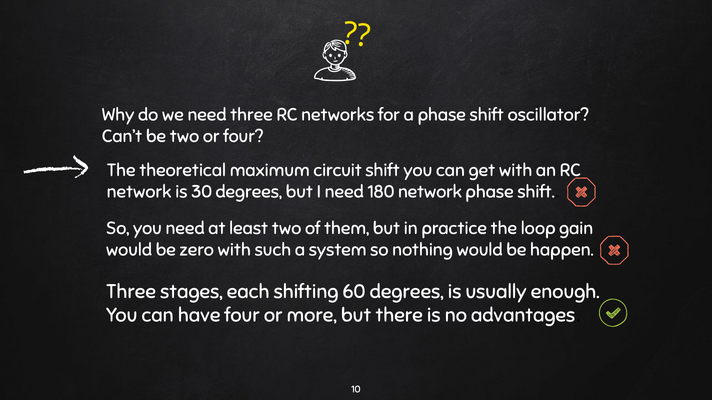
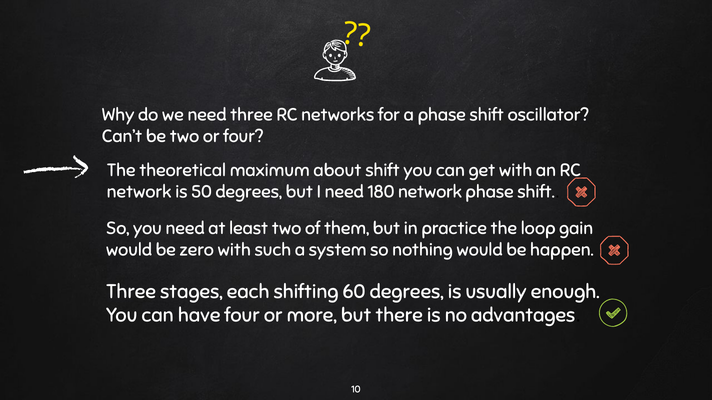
circuit: circuit -> about (338, 171)
30: 30 -> 50 (202, 192)
